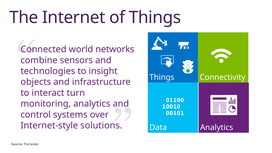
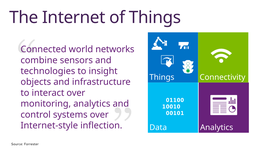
interact turn: turn -> over (76, 93)
solutions: solutions -> inflection (101, 126)
